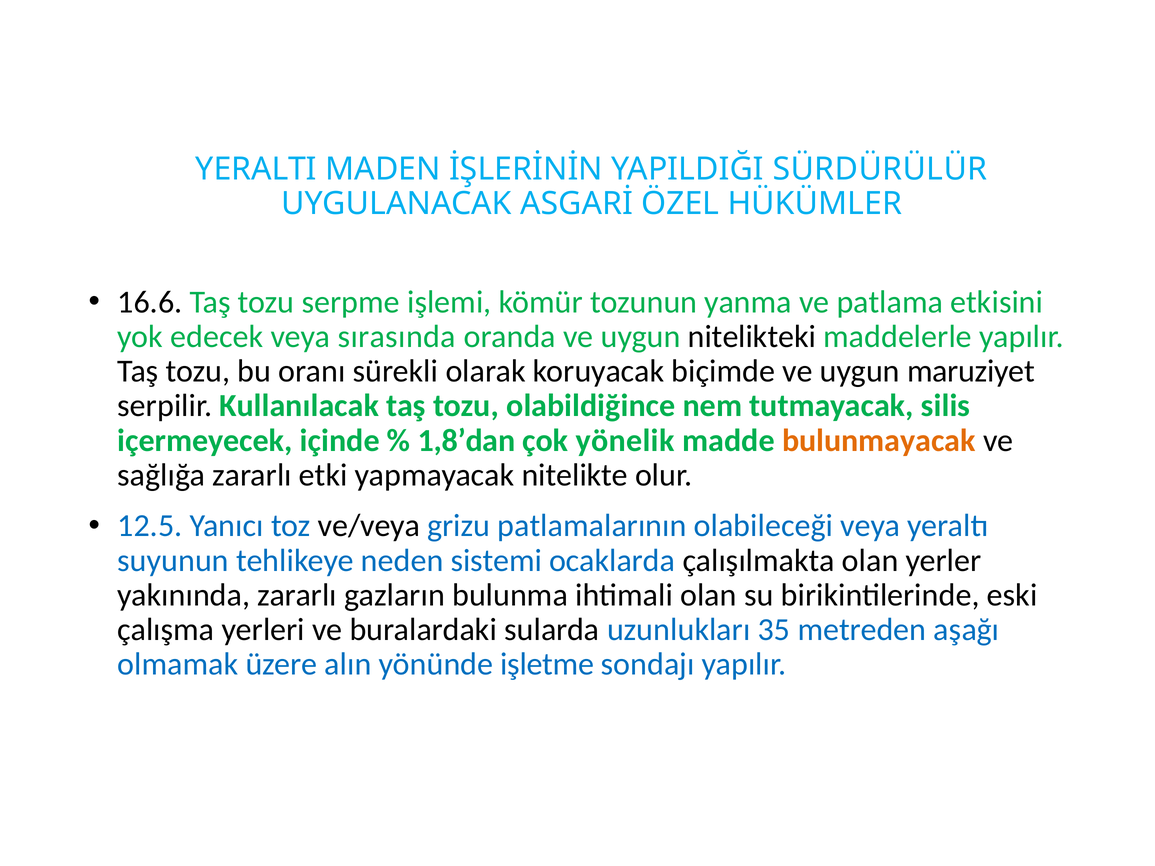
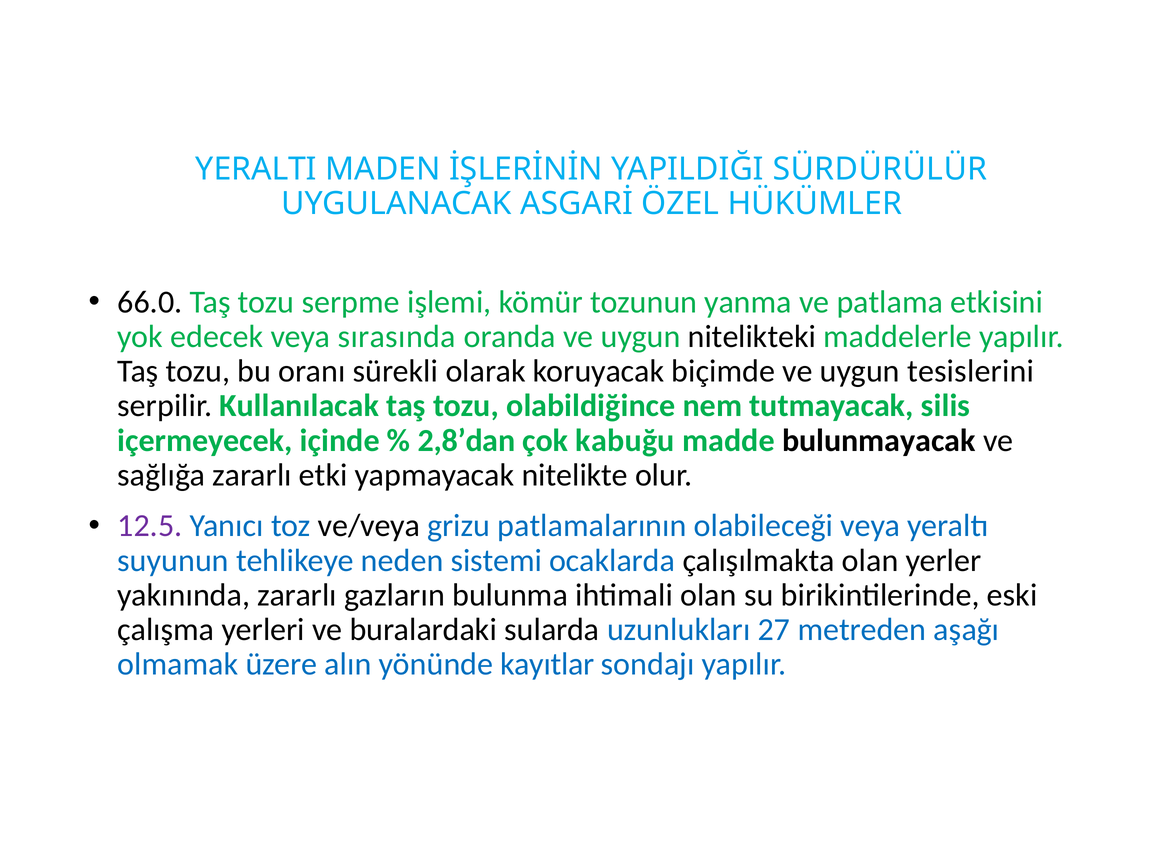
16.6: 16.6 -> 66.0 (150, 302)
maruziyet: maruziyet -> tesislerini (971, 371)
1,8’dan: 1,8’dan -> 2,8’dan (466, 441)
yönelik: yönelik -> kabuğu (625, 441)
bulunmayacak colour: orange -> black (879, 441)
12.5 colour: blue -> purple (150, 526)
35: 35 -> 27 (774, 630)
işletme: işletme -> kayıtlar (547, 665)
